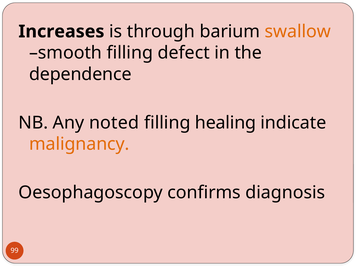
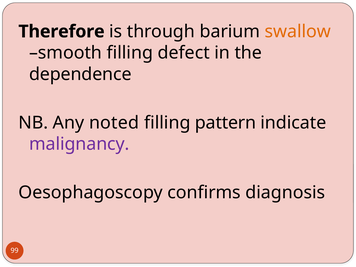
Increases: Increases -> Therefore (62, 32)
healing: healing -> pattern (225, 123)
malignancy colour: orange -> purple (79, 144)
